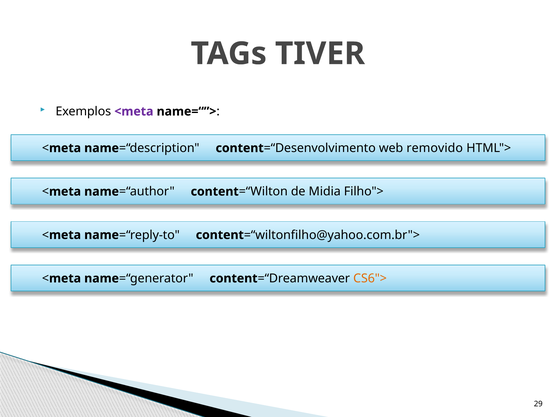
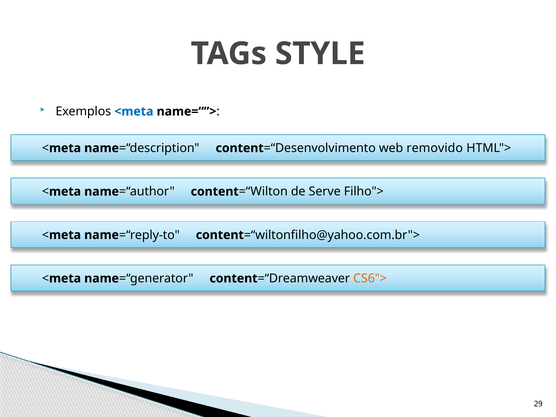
TIVER: TIVER -> STYLE (320, 54)
<meta colour: purple -> blue (134, 111)
Midia: Midia -> Serve (325, 192)
